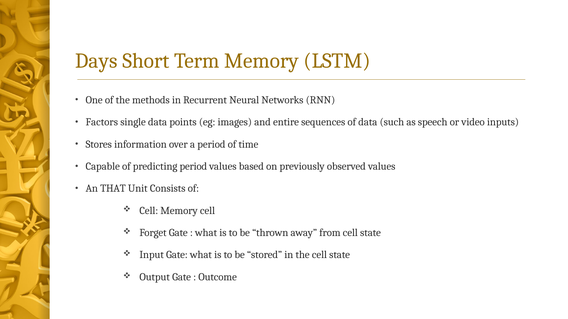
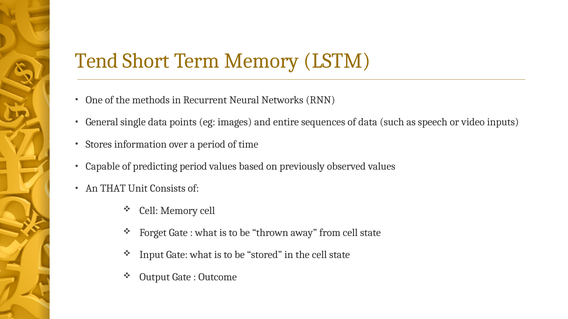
Days: Days -> Tend (97, 61)
Factors: Factors -> General (102, 122)
